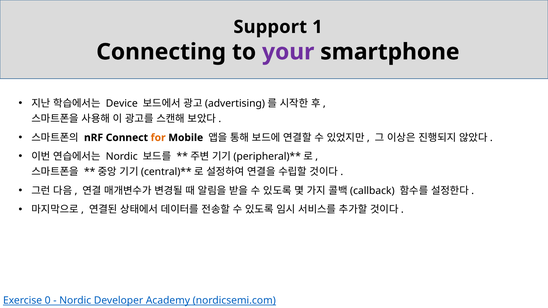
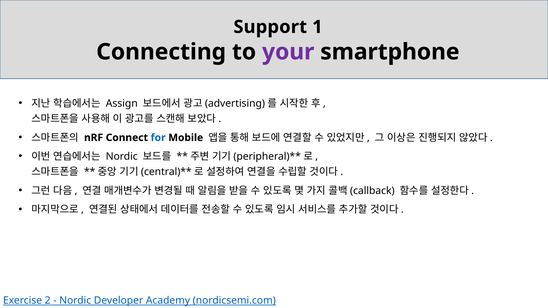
Device: Device -> Assign (122, 103)
for colour: orange -> blue (158, 138)
0: 0 -> 2 (48, 301)
